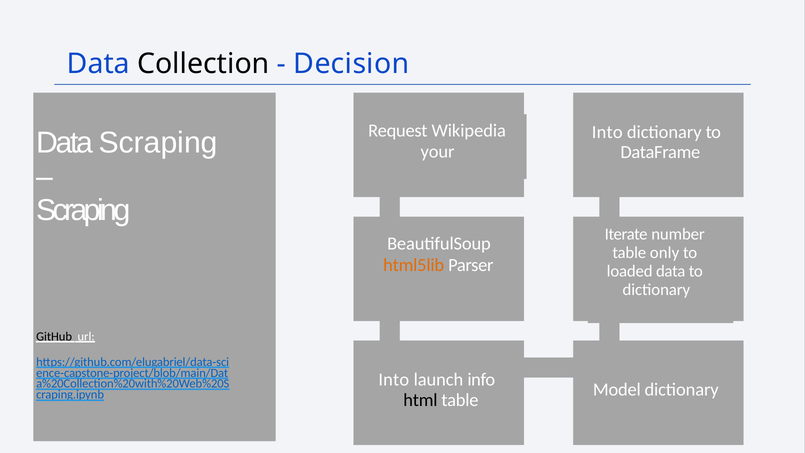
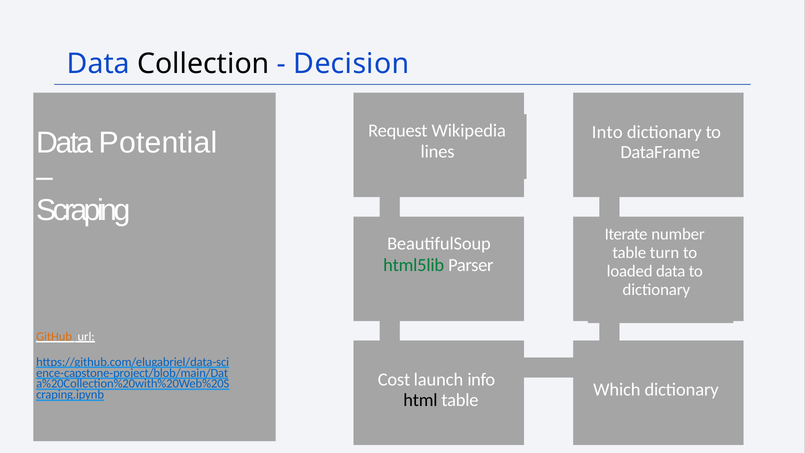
Data Scraping: Scraping -> Potential (158, 143)
your: your -> lines (438, 152)
only: only -> turn (665, 252)
html5lib colour: orange -> green (414, 265)
GitHub colour: black -> orange (54, 336)
Into: Into -> Cost (394, 380)
Model: Model -> Which (617, 389)
